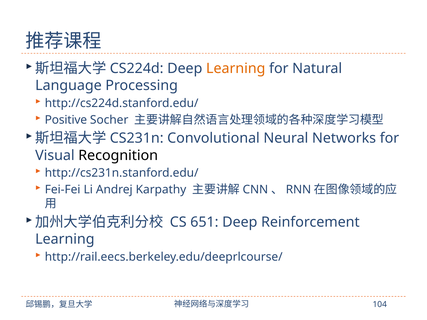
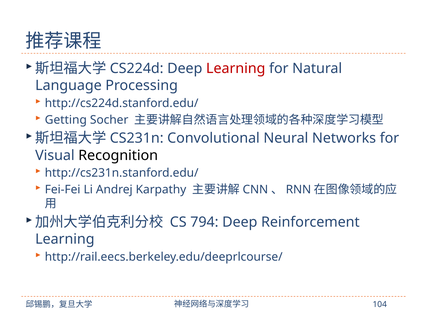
Learning colour: orange -> red (236, 69)
Positive: Positive -> Getting (66, 120)
651: 651 -> 794 (204, 222)
